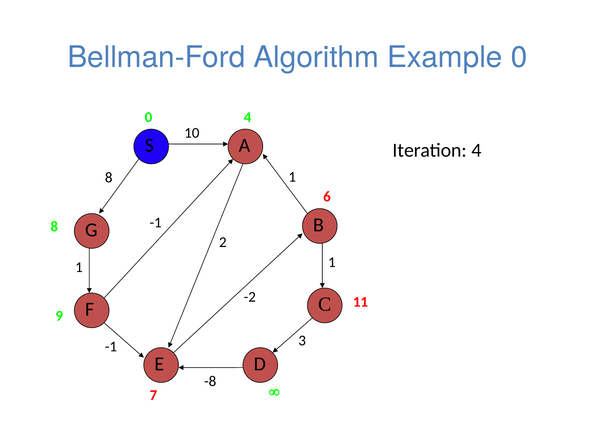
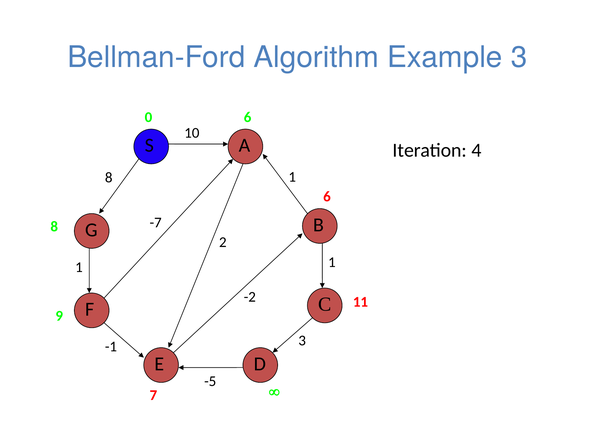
Example 0: 0 -> 3 (519, 57)
0 4: 4 -> 6 (248, 117)
-1: -1 -> -7 (156, 222)
-8: -8 -> -5 (210, 381)
